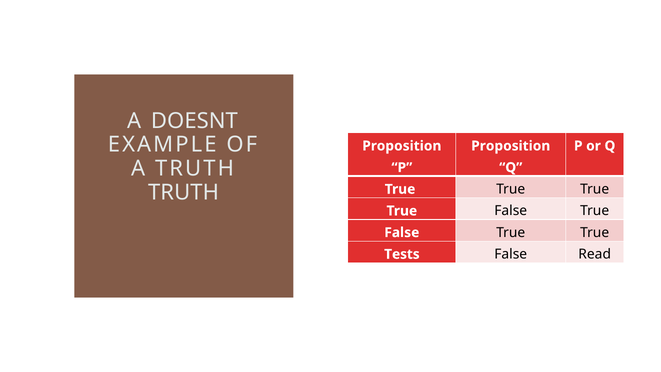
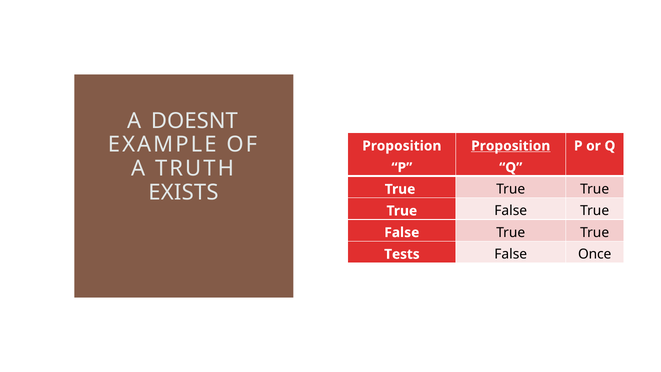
Proposition underline: none -> present (511, 146)
TRUTH: TRUTH -> EXISTS (183, 192)
Read: Read -> Once (595, 254)
